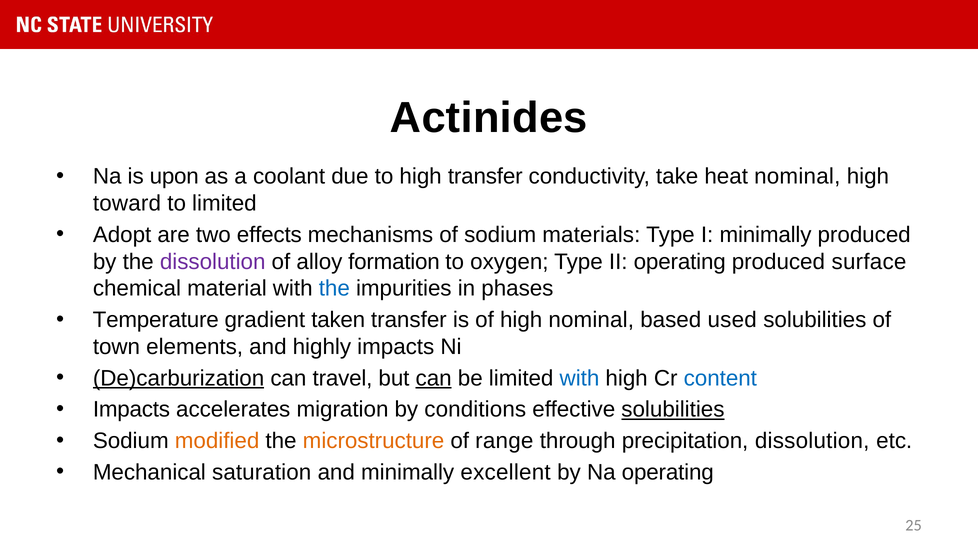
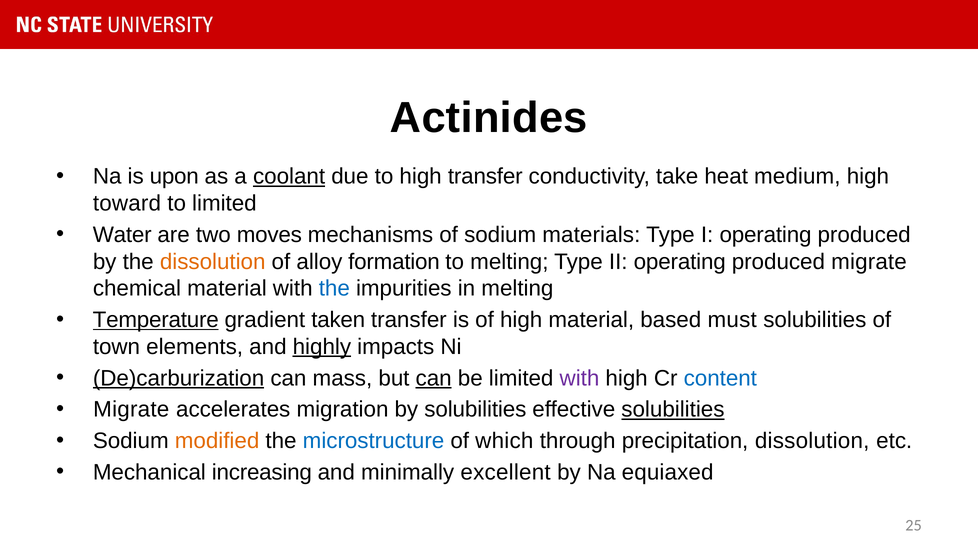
coolant underline: none -> present (289, 177)
heat nominal: nominal -> medium (797, 177)
Adopt: Adopt -> Water (122, 235)
effects: effects -> moves (269, 235)
I minimally: minimally -> operating (766, 235)
dissolution colour: purple -> orange (213, 262)
to oxygen: oxygen -> melting (509, 262)
produced surface: surface -> migrate (869, 262)
in phases: phases -> melting (517, 289)
Temperature underline: none -> present (156, 320)
high nominal: nominal -> material (591, 320)
used: used -> must (732, 320)
highly underline: none -> present (322, 347)
travel: travel -> mass (342, 378)
with colour: blue -> purple (579, 378)
Impacts: Impacts -> Migrate (131, 410)
by conditions: conditions -> solubilities (475, 410)
microstructure colour: orange -> blue (374, 441)
range: range -> which (504, 441)
saturation: saturation -> increasing (262, 472)
Na operating: operating -> equiaxed (668, 472)
